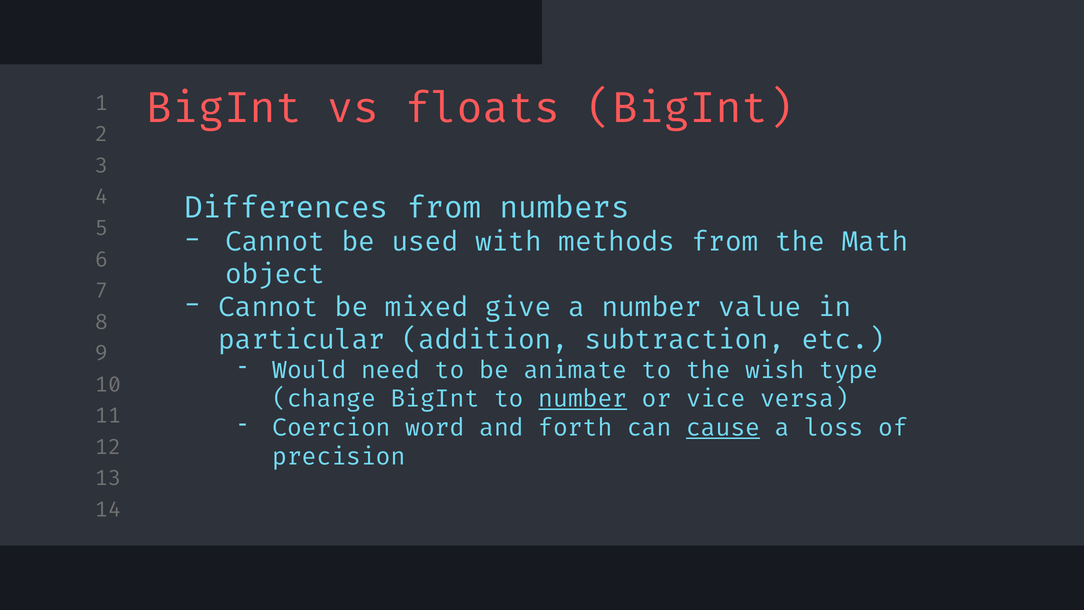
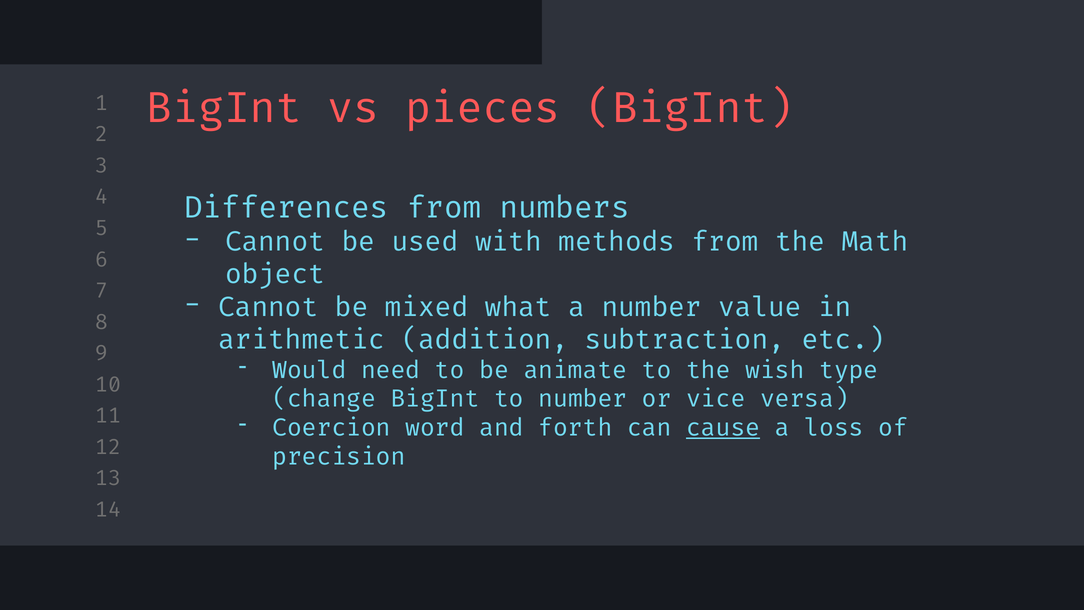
floats: floats -> pieces (483, 108)
give: give -> what (518, 307)
particular: particular -> arithmetic (302, 339)
number underline: present -> none (583, 399)
